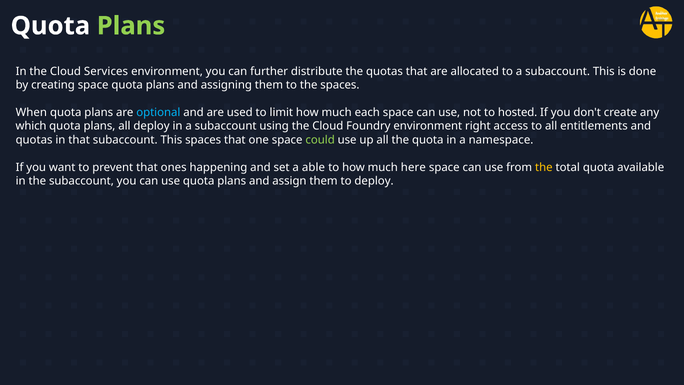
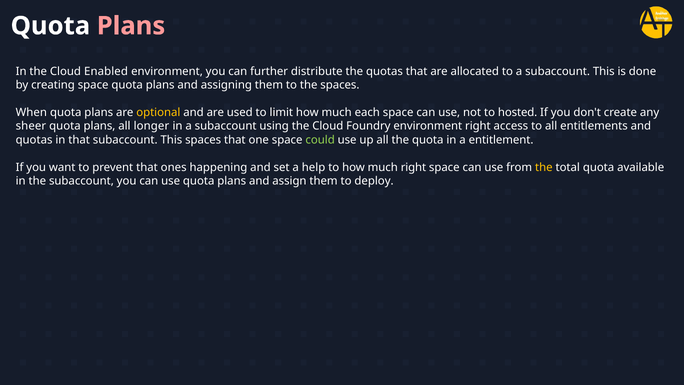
Plans colour: light green -> pink (131, 26)
Services: Services -> Enabled (106, 71)
optional colour: light blue -> yellow (158, 112)
which: which -> sheer (31, 126)
all deploy: deploy -> longer (151, 126)
namespace: namespace -> entitlement (501, 140)
able: able -> help (314, 167)
much here: here -> right (413, 167)
